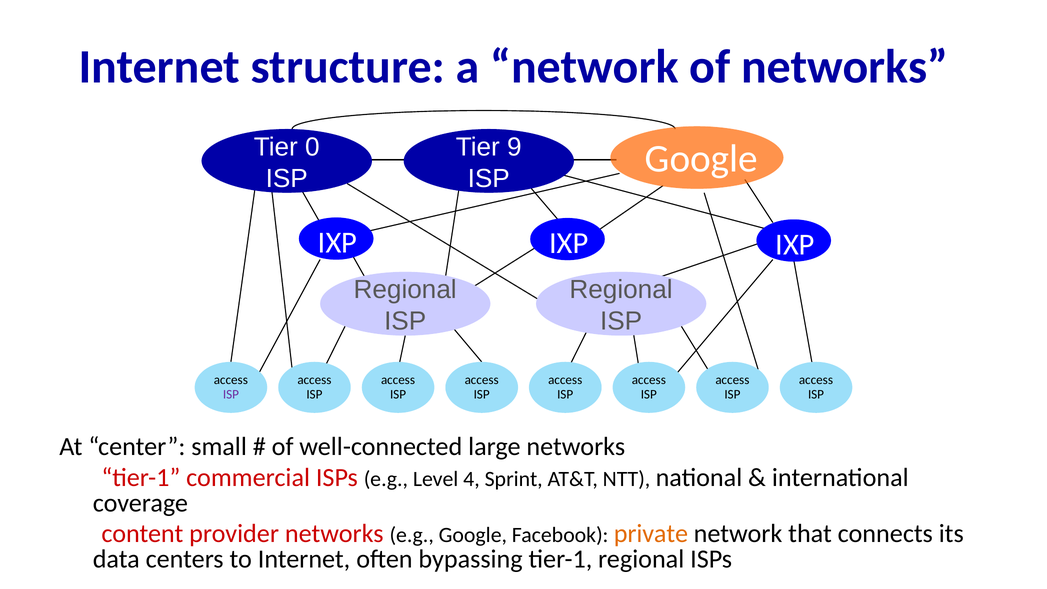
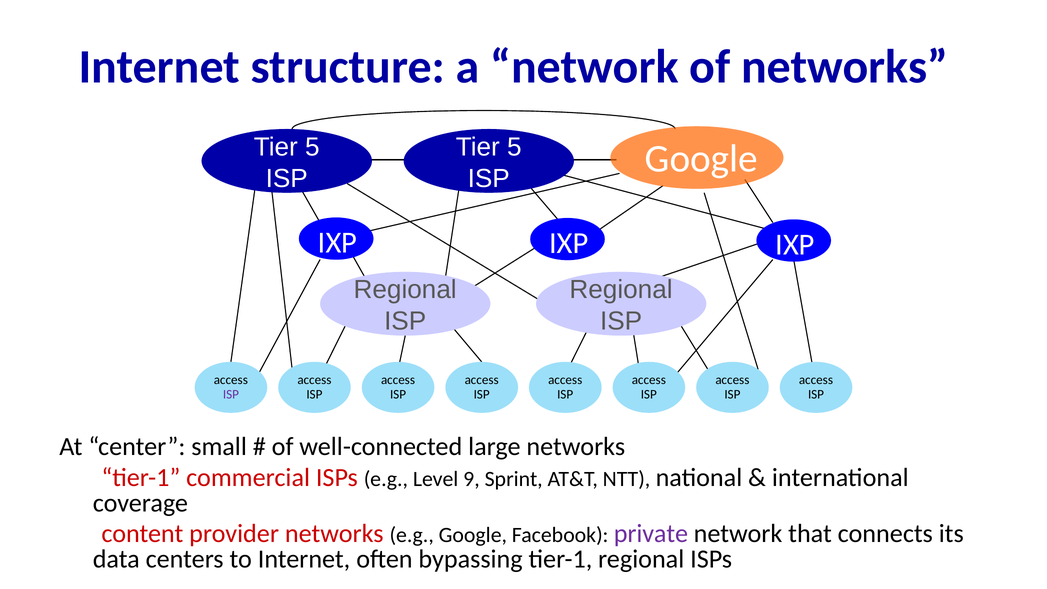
0: 0 -> 5 (312, 147)
9: 9 -> 5 (514, 147)
4: 4 -> 9 (471, 479)
private colour: orange -> purple (651, 533)
